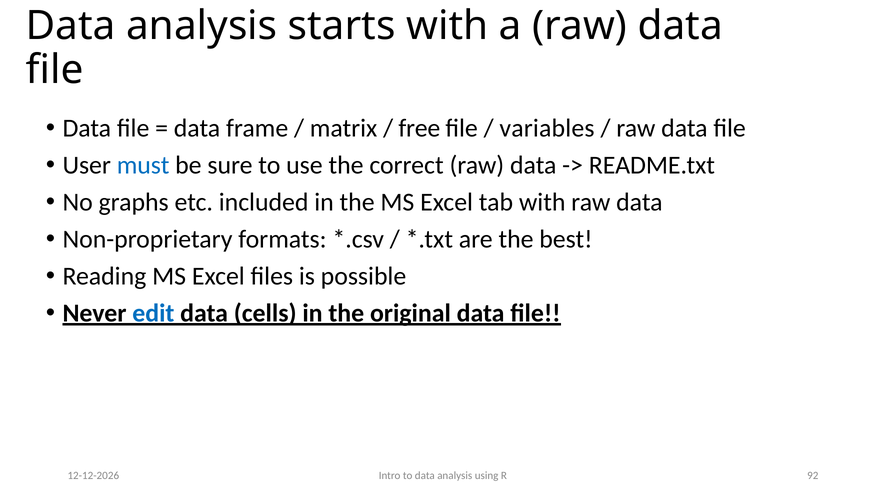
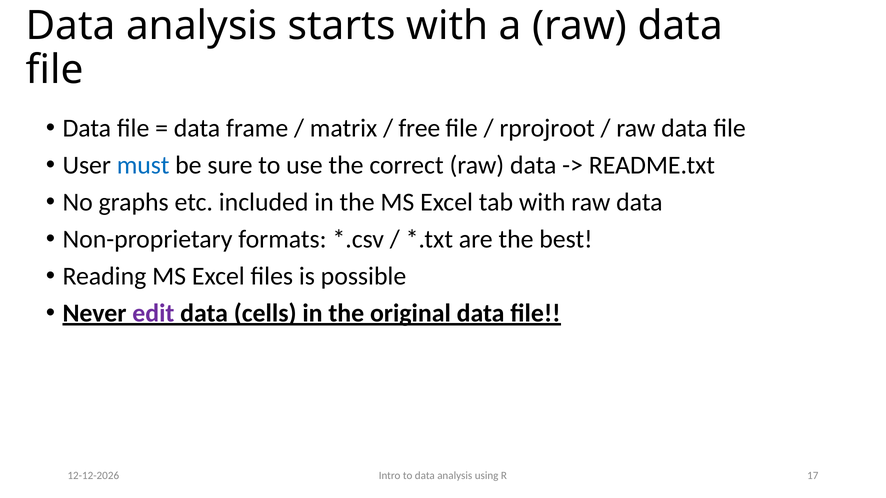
variables: variables -> rprojroot (547, 128)
edit colour: blue -> purple (153, 314)
92: 92 -> 17 (813, 476)
